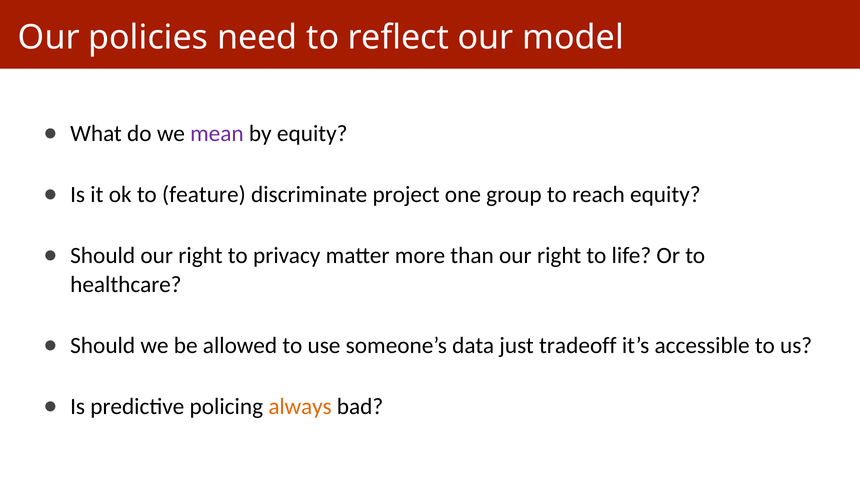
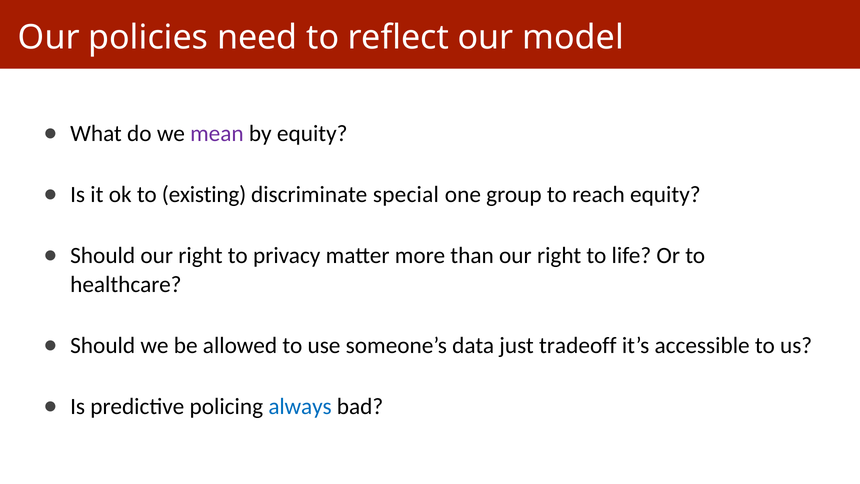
feature: feature -> existing (204, 195)
project: project -> special (406, 195)
always colour: orange -> blue (300, 407)
